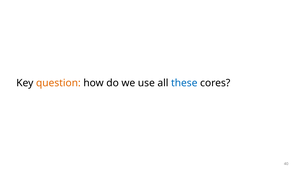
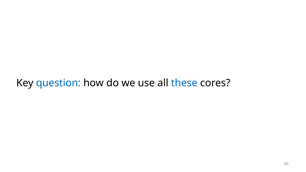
question colour: orange -> blue (58, 83)
